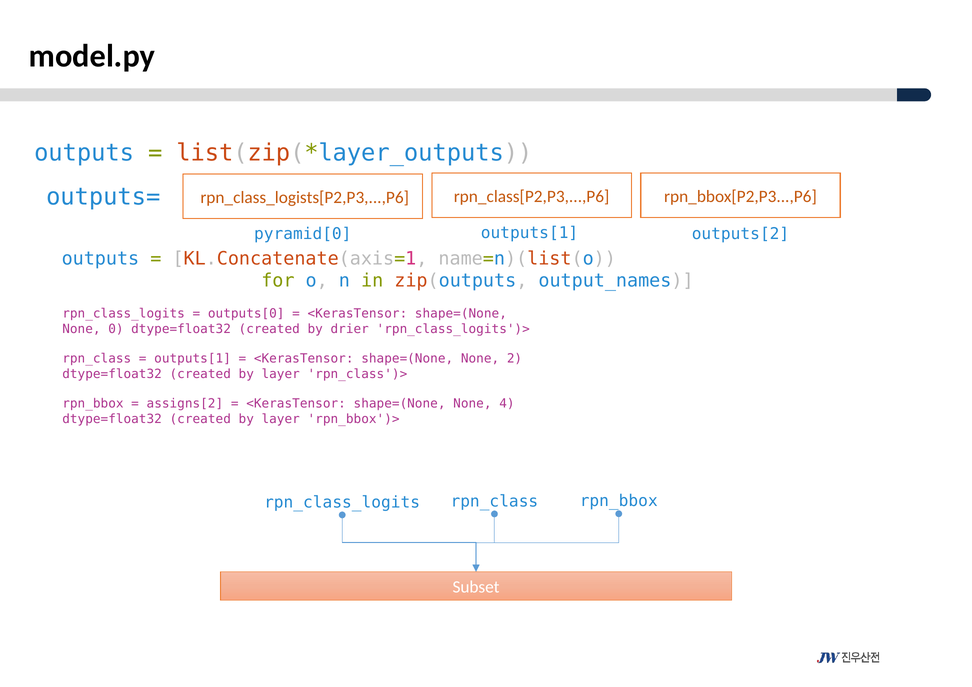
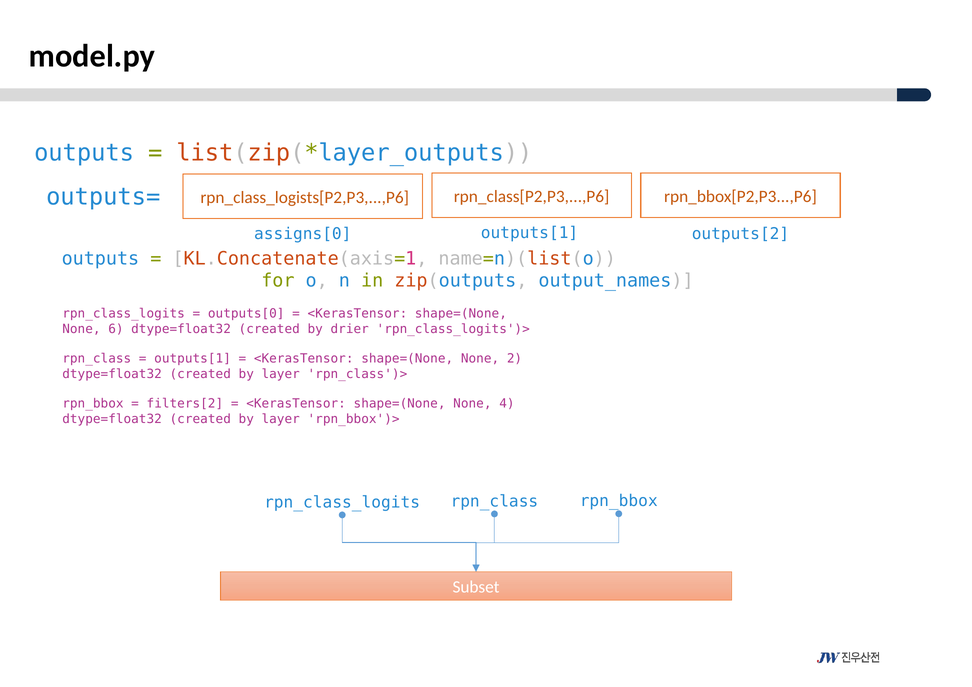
pyramid[0: pyramid[0 -> assigns[0 (303, 234)
0: 0 -> 6 (116, 329)
assigns[2: assigns[2 -> filters[2 (185, 404)
